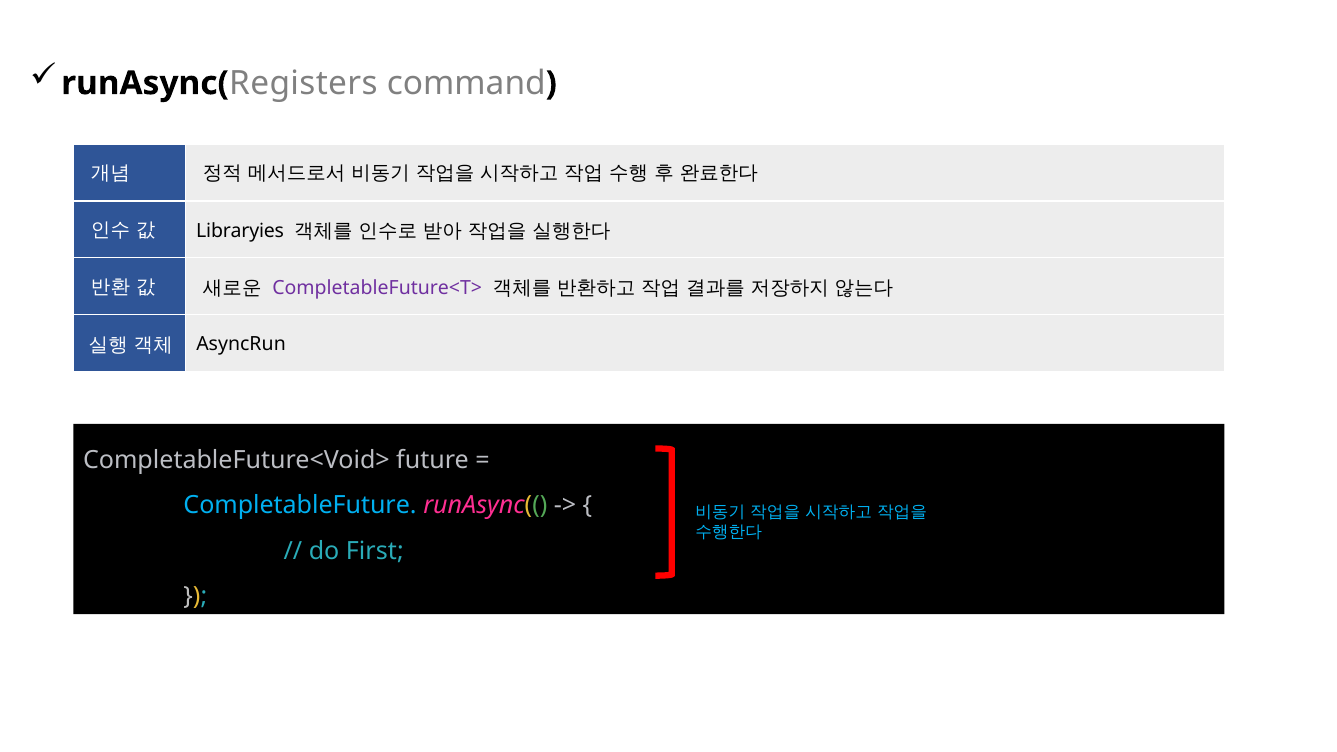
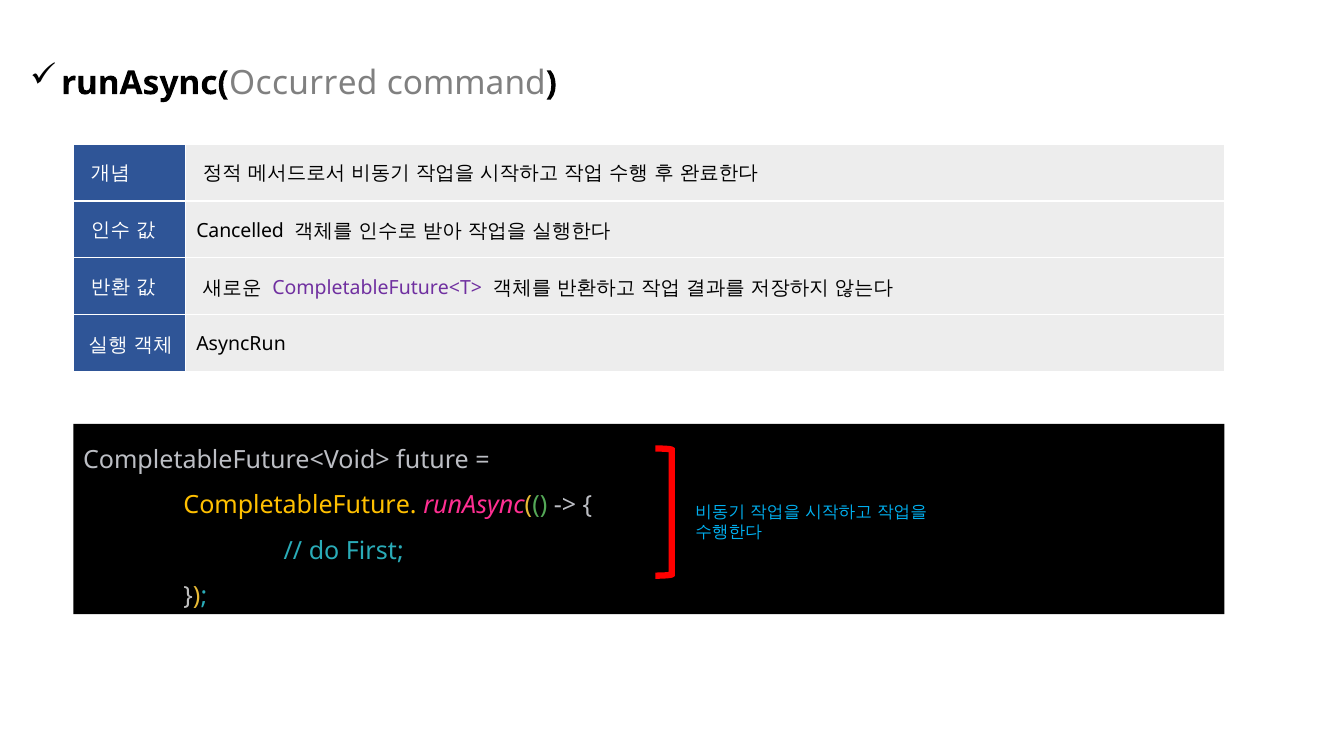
Registers: Registers -> Occurred (303, 83)
Libraryies: Libraryies -> Cancelled (240, 231)
CompletableFuture colour: light blue -> yellow (300, 506)
